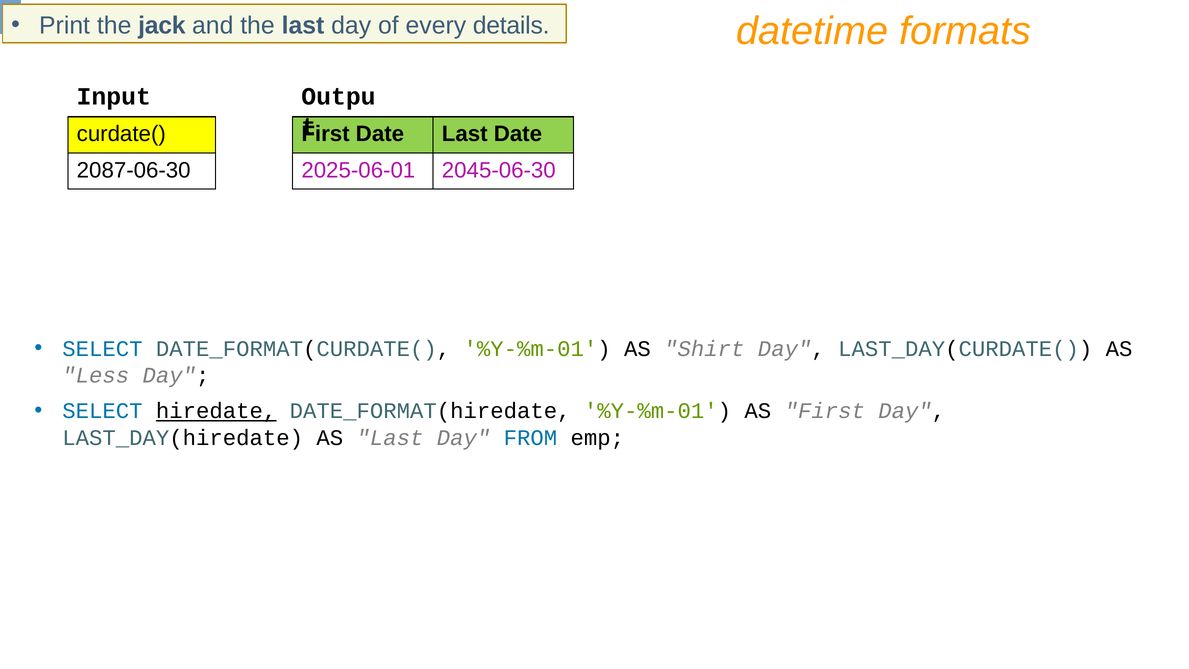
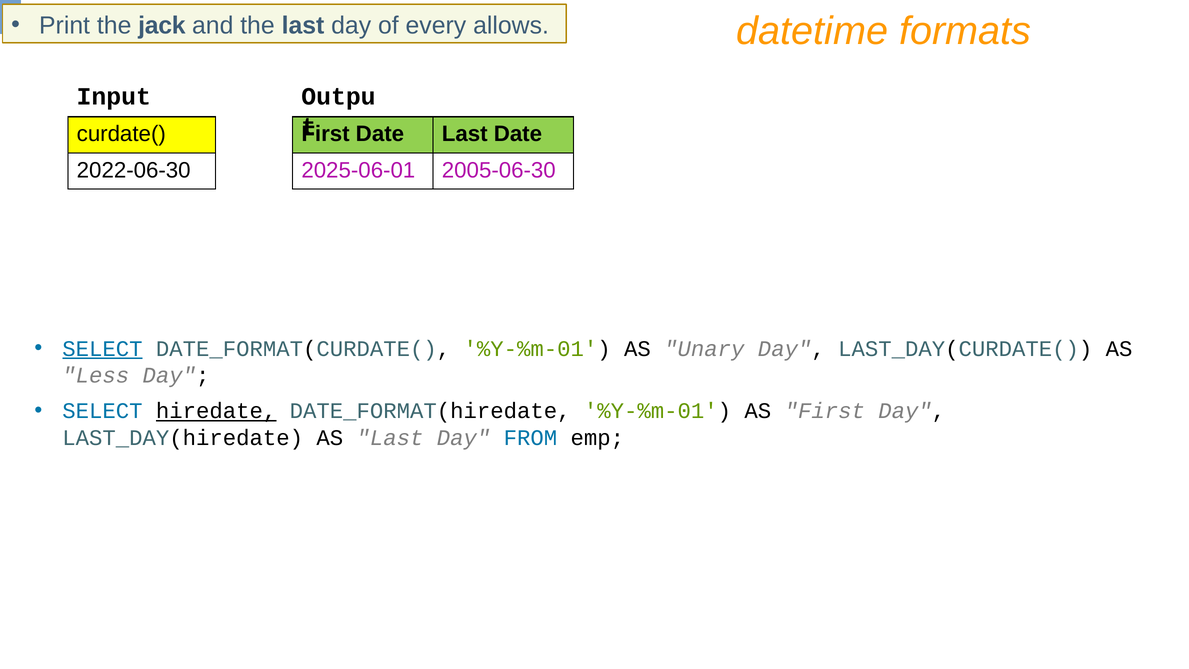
details: details -> allows (511, 25)
2087-06-30: 2087-06-30 -> 2022-06-30 (134, 170)
2045-06-30: 2045-06-30 -> 2005-06-30 (499, 170)
SELECT underline: none -> present (102, 349)
Shirt: Shirt -> Unary (704, 349)
